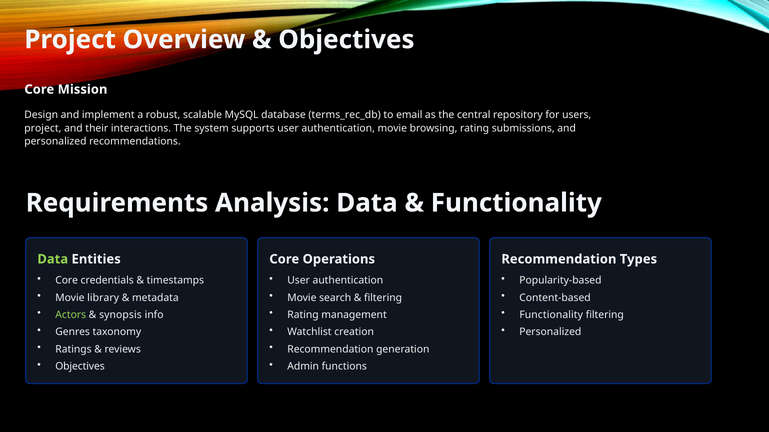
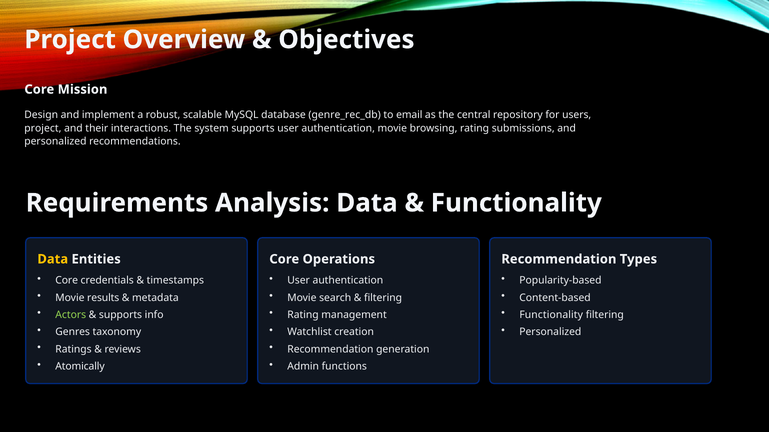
terms_rec_db: terms_rec_db -> genre_rec_db (345, 115)
Data colour: light green -> yellow (53, 259)
library: library -> results (103, 298)
synopsis: synopsis -> supports (121, 315)
Objectives: Objectives -> Atomically (80, 367)
